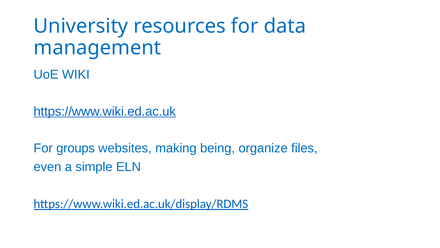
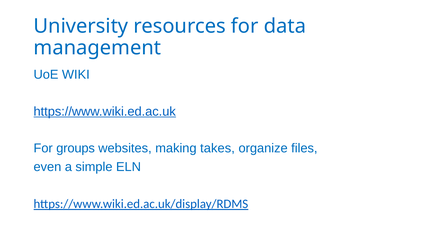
being: being -> takes (217, 148)
